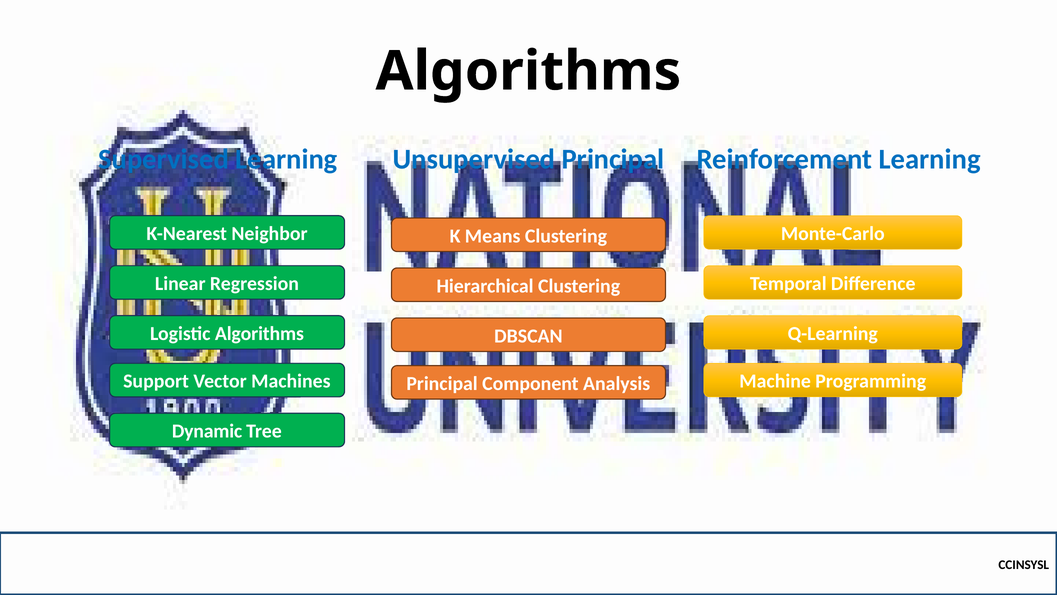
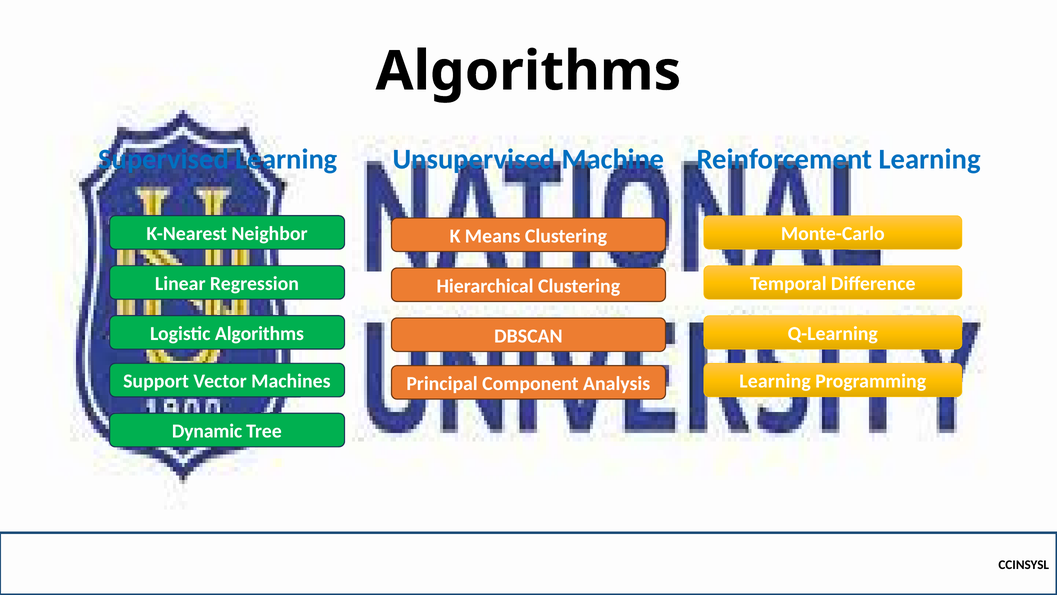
Unsupervised Principal: Principal -> Machine (613, 159)
Machine: Machine -> Learning (775, 381)
